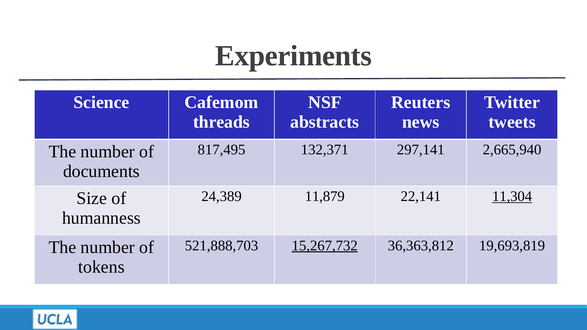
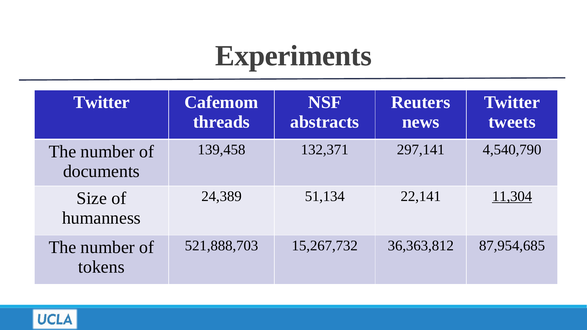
Science: Science -> Twitter (101, 102)
817,495: 817,495 -> 139,458 (222, 150)
2,665,940: 2,665,940 -> 4,540,790 (512, 150)
11,879: 11,879 -> 51,134 (325, 197)
15,267,732 underline: present -> none (325, 246)
19,693,819: 19,693,819 -> 87,954,685 (512, 246)
